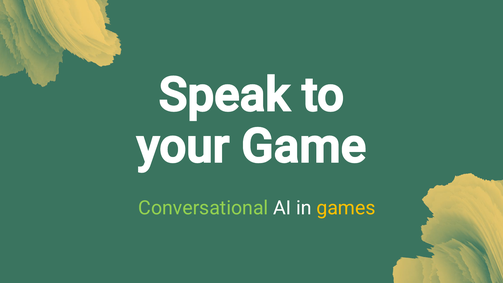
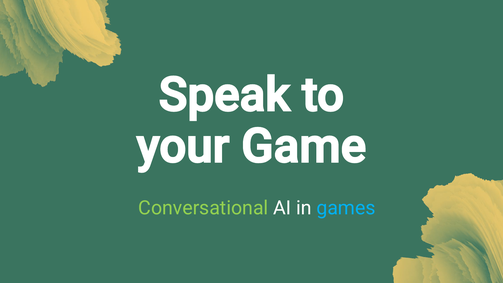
games colour: yellow -> light blue (346, 208)
